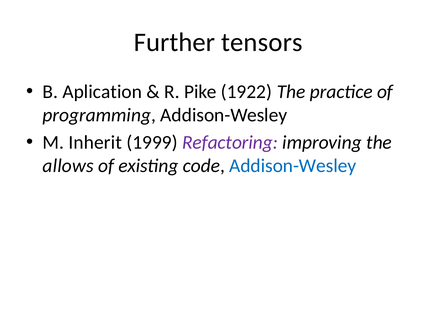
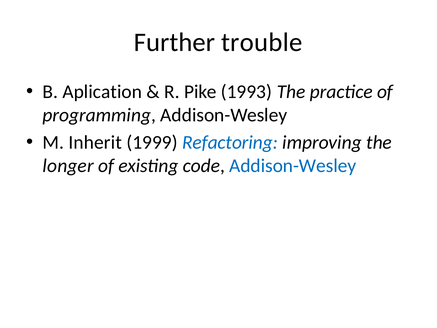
tensors: tensors -> trouble (262, 42)
1922: 1922 -> 1993 (246, 92)
Refactoring colour: purple -> blue (230, 142)
allows: allows -> longer (68, 165)
